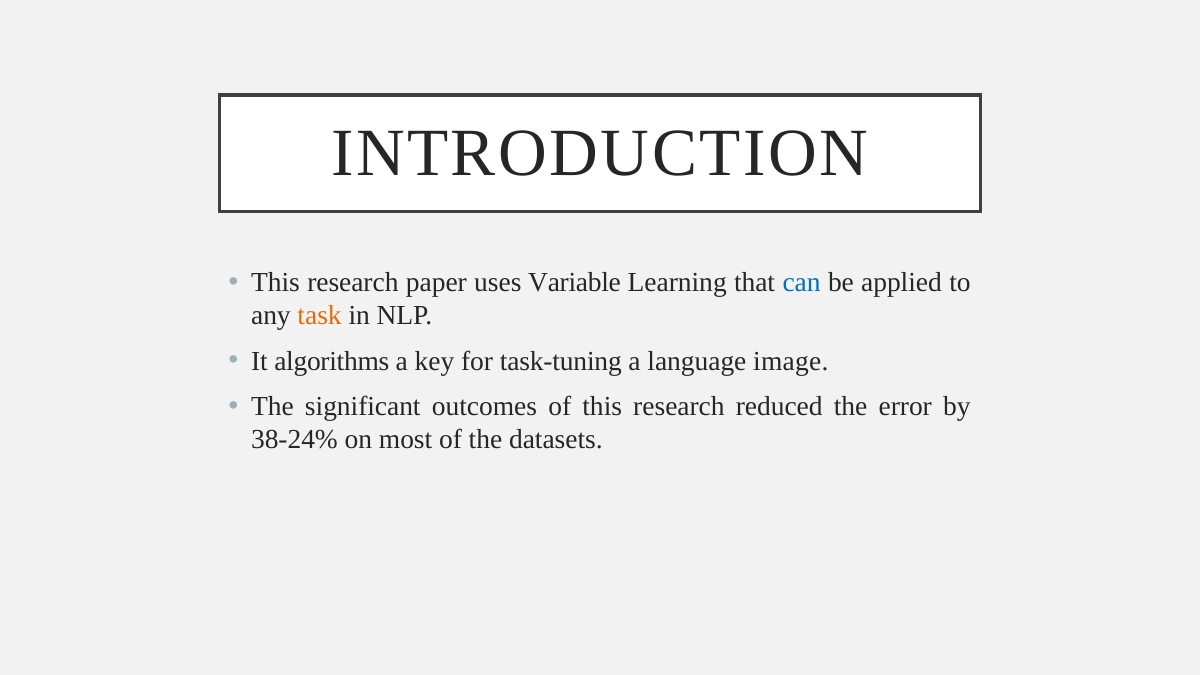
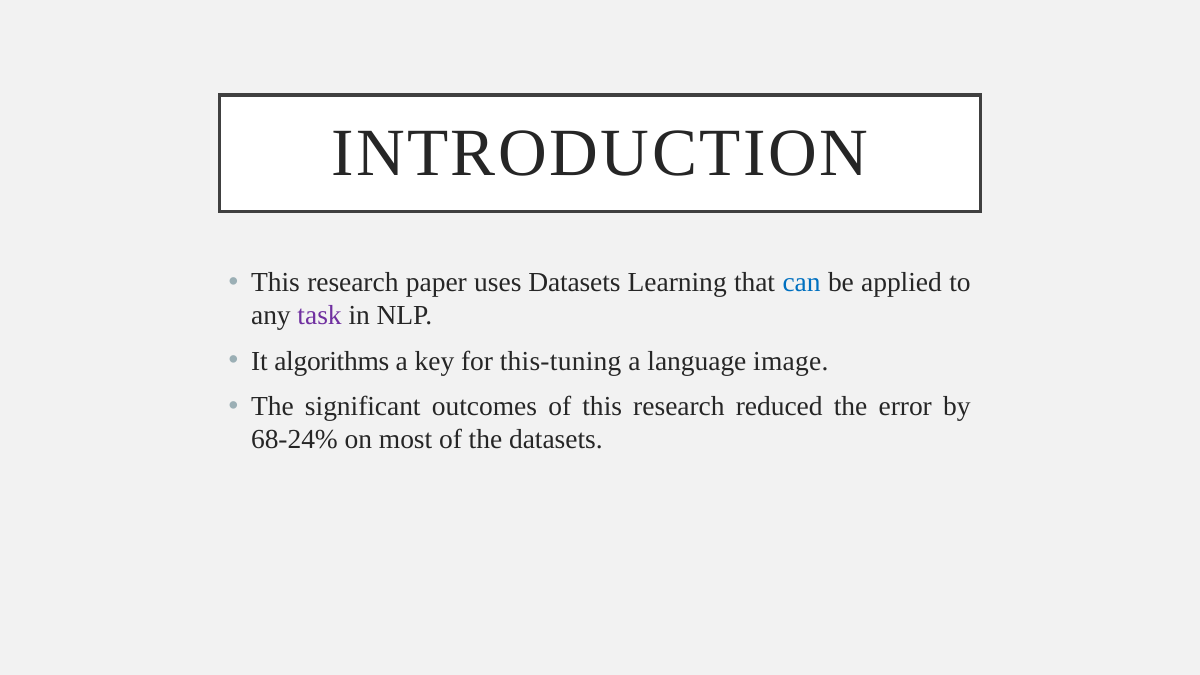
uses Variable: Variable -> Datasets (574, 283)
task colour: orange -> purple (320, 315)
task-tuning: task-tuning -> this-tuning (561, 361)
38-24%: 38-24% -> 68-24% (294, 439)
